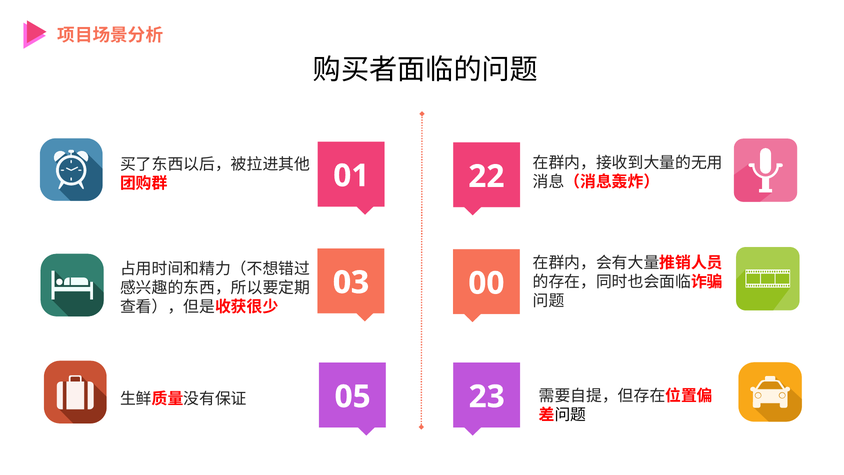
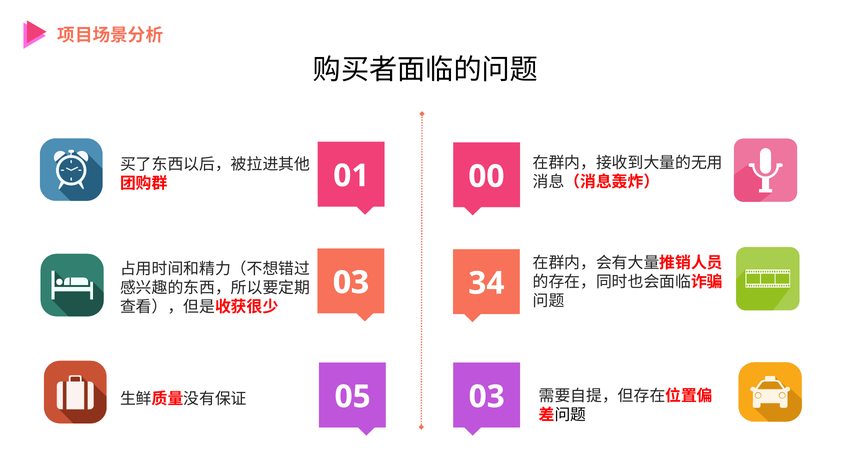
22: 22 -> 00 (486, 176)
00: 00 -> 34 (486, 283)
05 23: 23 -> 03 (487, 397)
